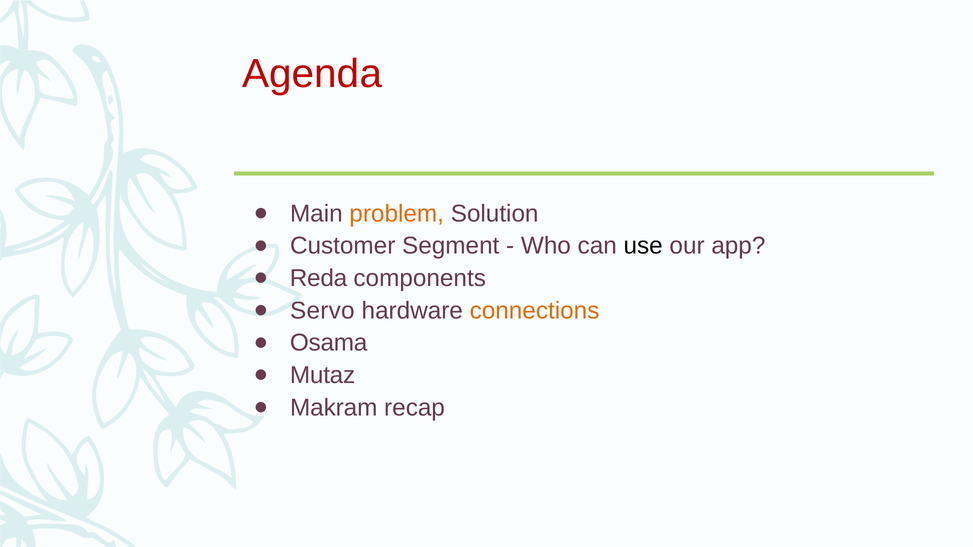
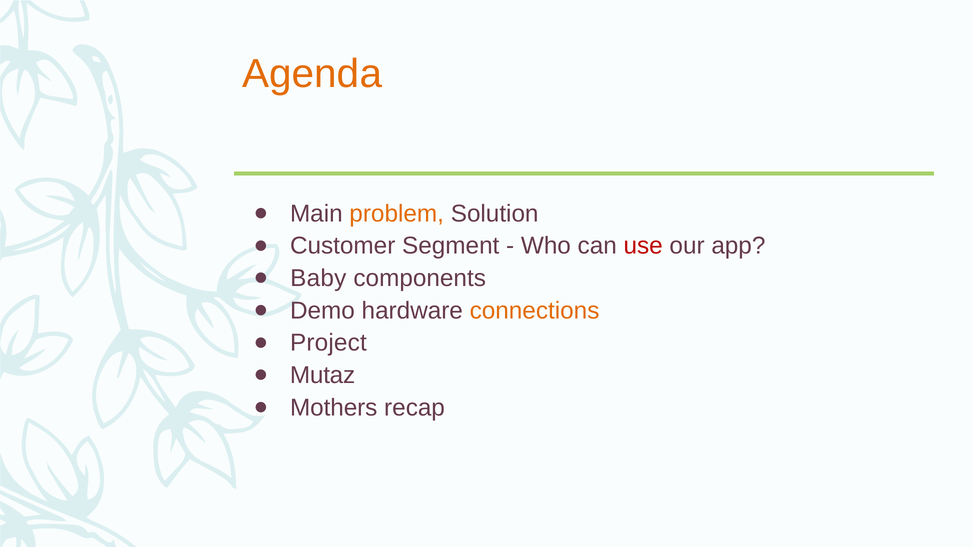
Agenda colour: red -> orange (312, 74)
use colour: black -> red (643, 246)
Reda: Reda -> Baby (318, 278)
Servo: Servo -> Demo (322, 311)
Osama: Osama -> Project (328, 343)
Makram: Makram -> Mothers (334, 408)
